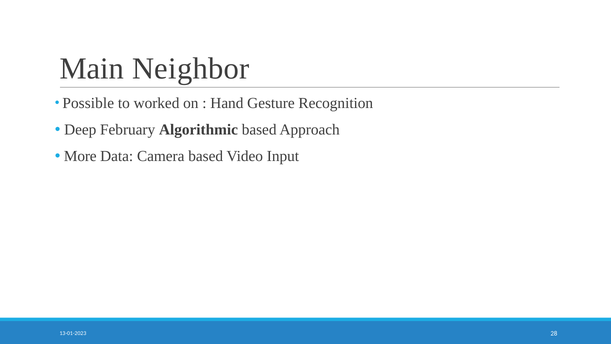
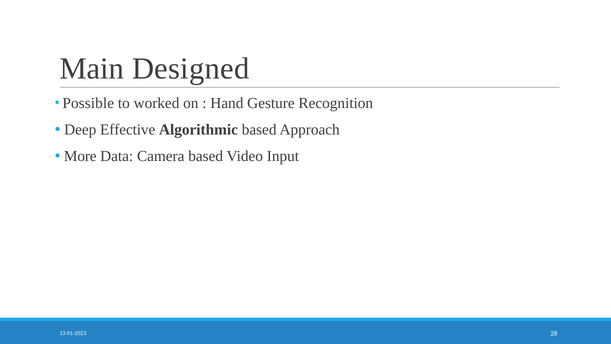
Neighbor: Neighbor -> Designed (191, 68)
February: February -> Effective (128, 130)
